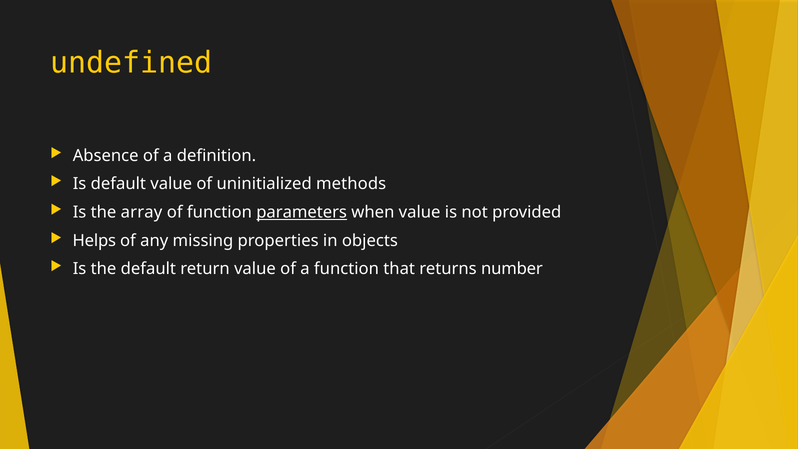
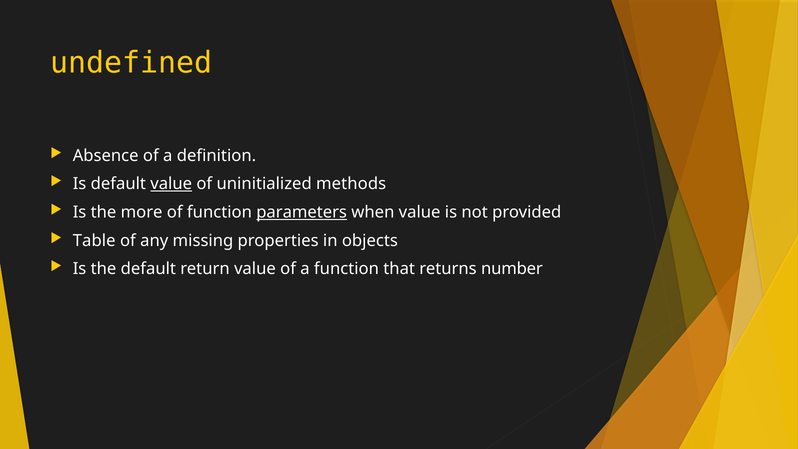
value underline: none -> present (171, 184)
array: array -> more (142, 212)
Helps: Helps -> Table (94, 240)
